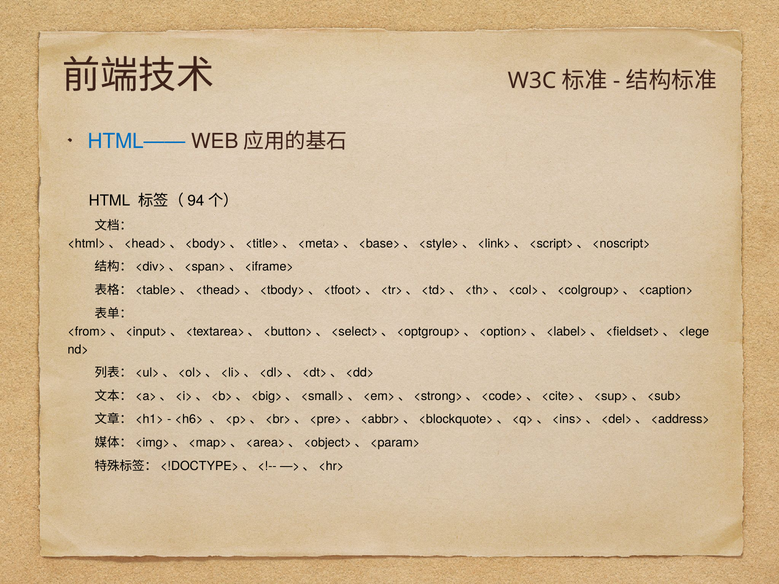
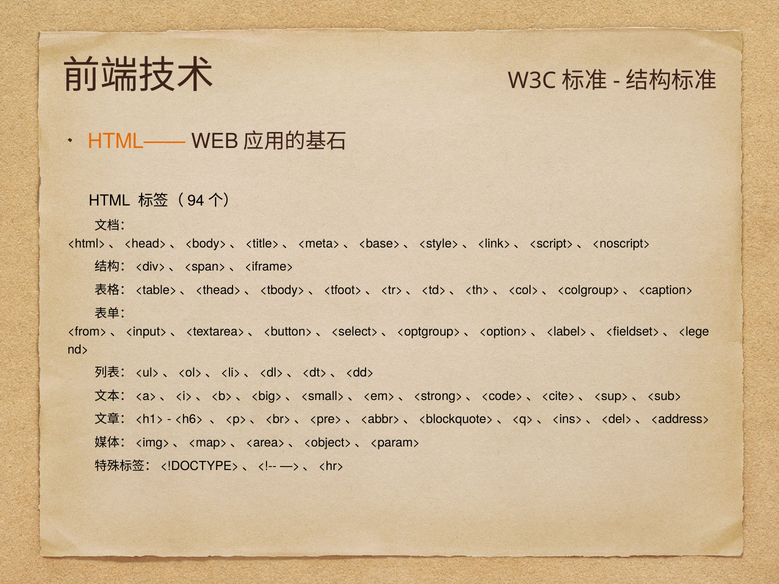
HTML—— colour: blue -> orange (137, 142)
